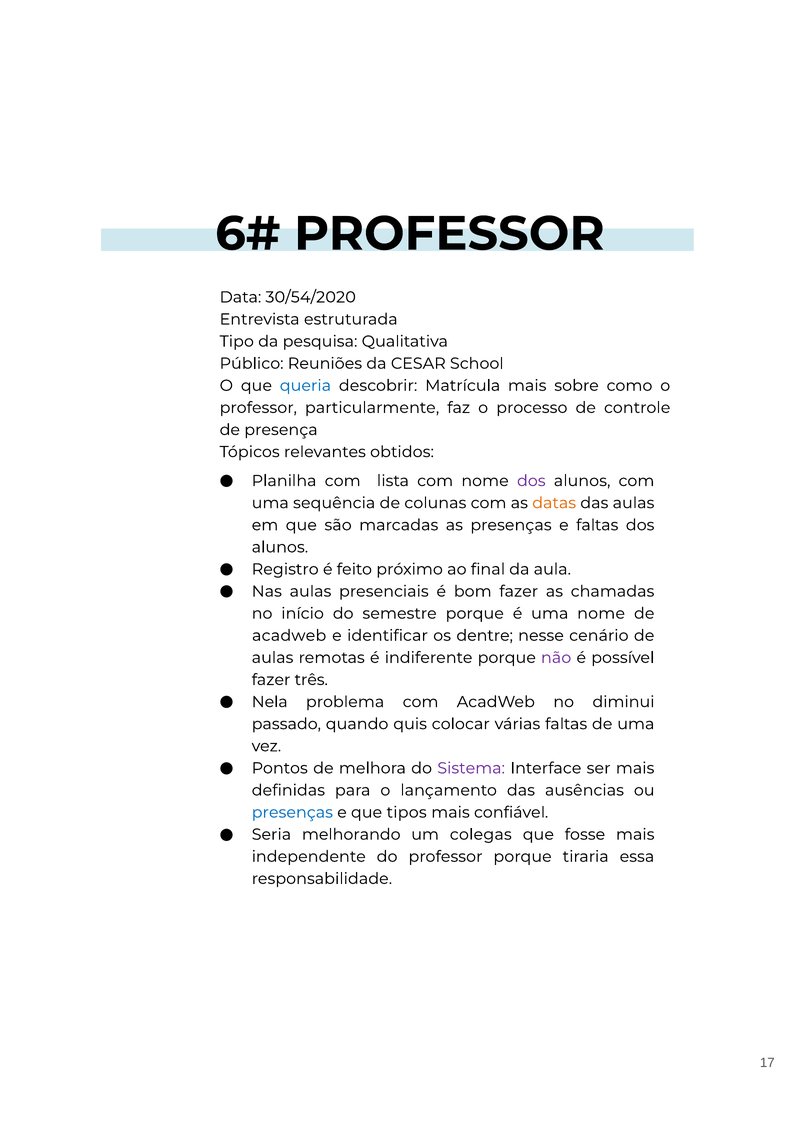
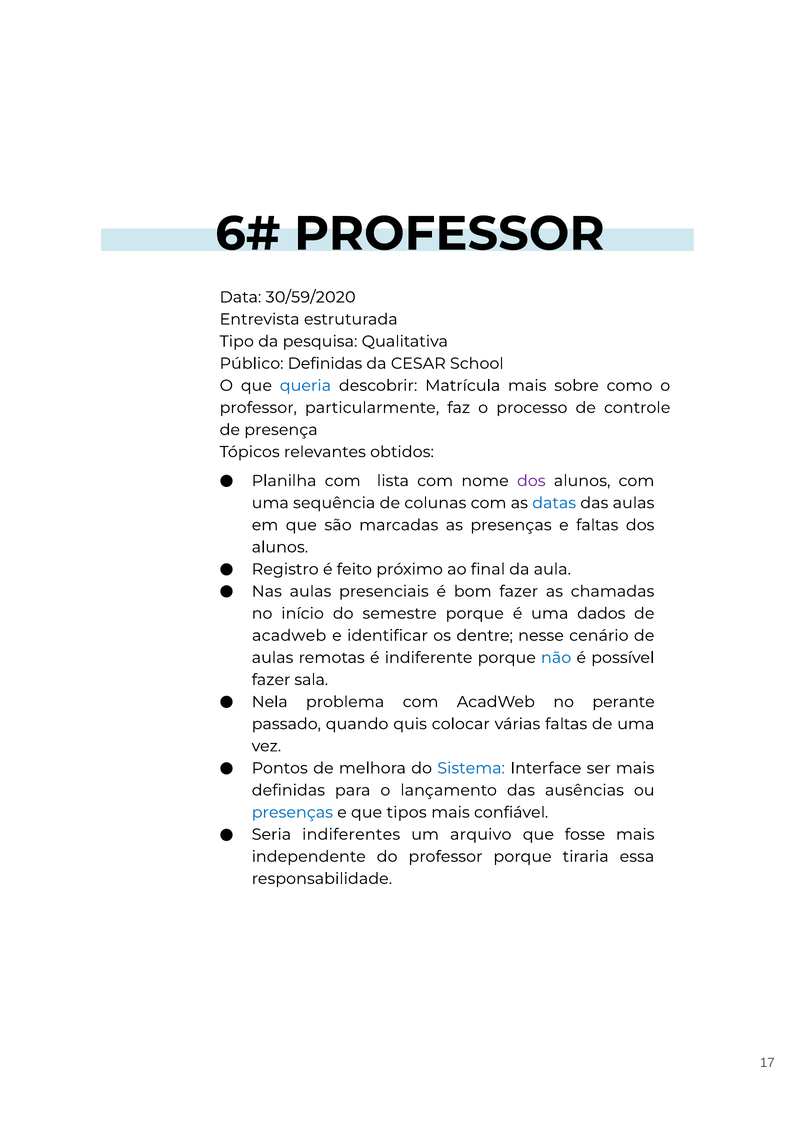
30/54/2020: 30/54/2020 -> 30/59/2020 (311, 297)
Público Reuniões: Reuniões -> Definidas (325, 364)
datas colour: orange -> blue (554, 503)
uma nome: nome -> dados (601, 614)
não colour: purple -> blue (556, 658)
três: três -> sala (311, 680)
diminui: diminui -> perante (623, 702)
Sistema colour: purple -> blue (471, 768)
melhorando: melhorando -> indiferentes (351, 835)
colegas: colegas -> arquivo (481, 835)
